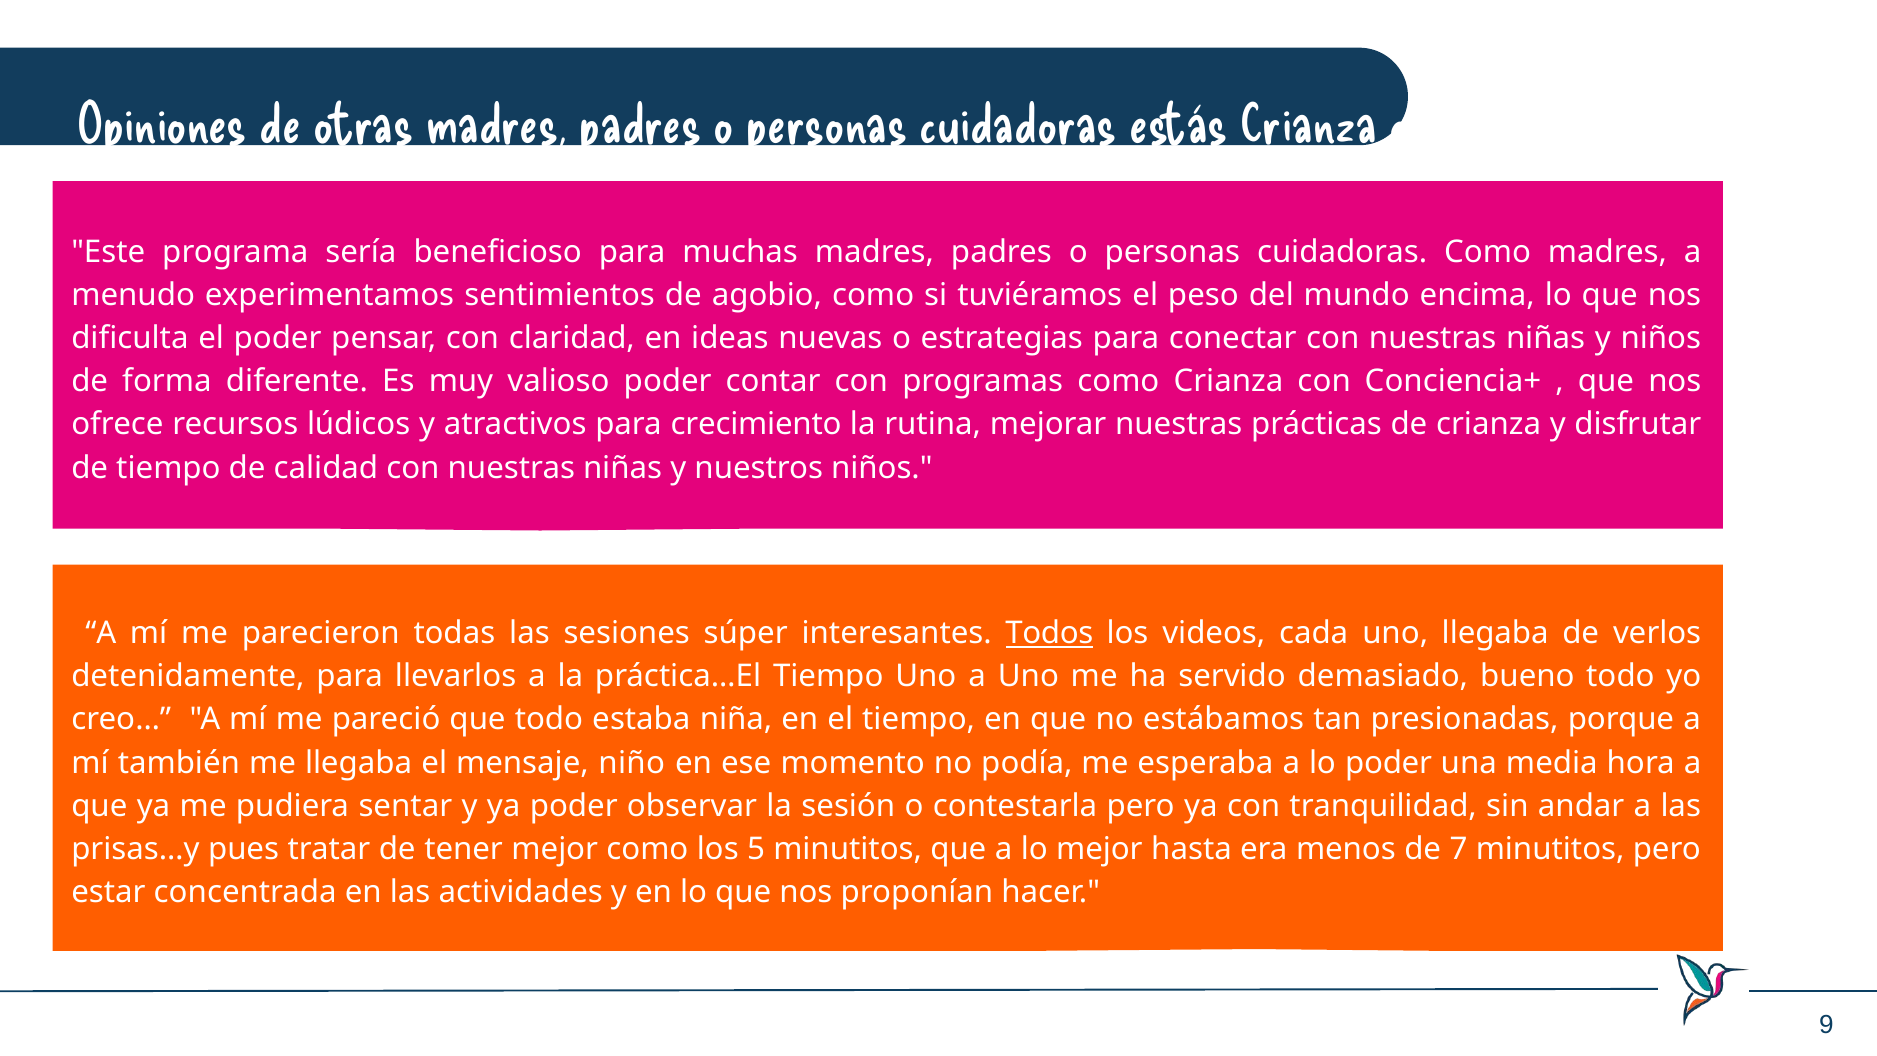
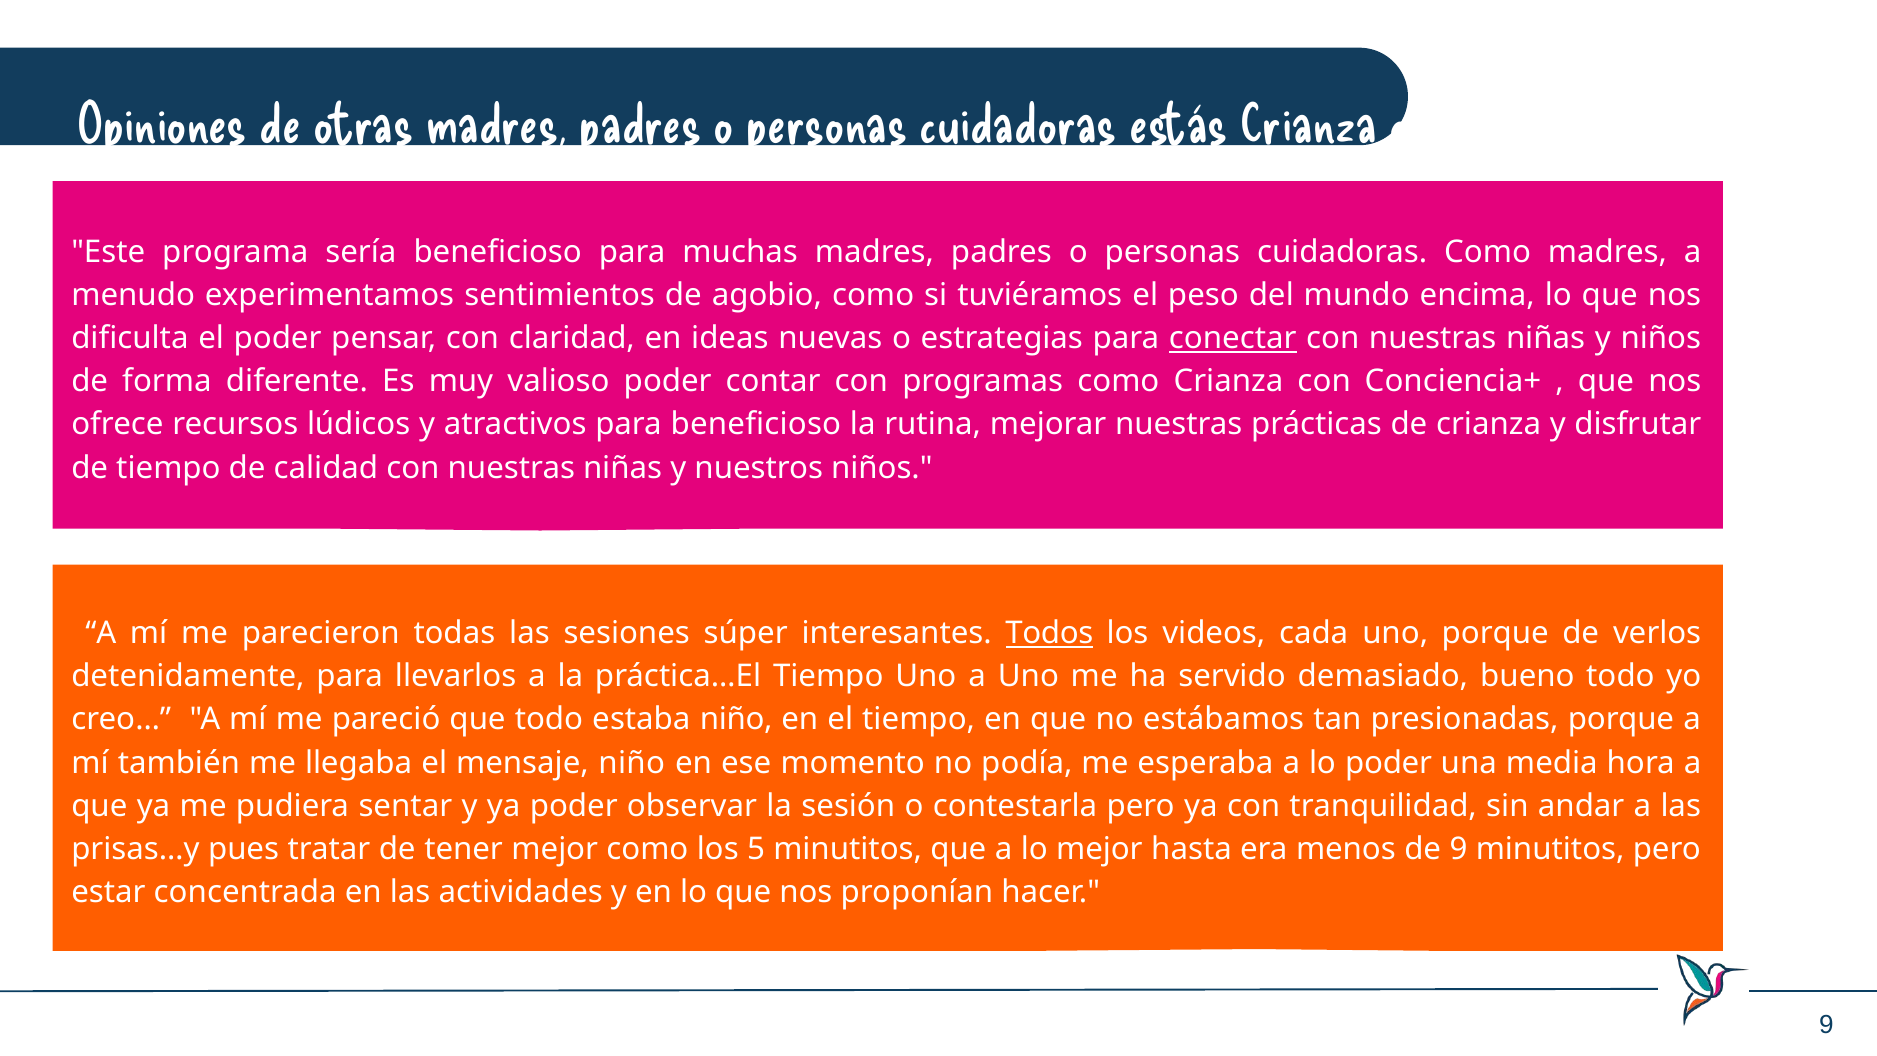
conectar underline: none -> present (1233, 338)
para crecimiento: crecimiento -> beneficioso (756, 424)
uno llegaba: llegaba -> porque (1495, 633)
estaba niña: niña -> niño (736, 719)
de 7: 7 -> 9 (1459, 849)
